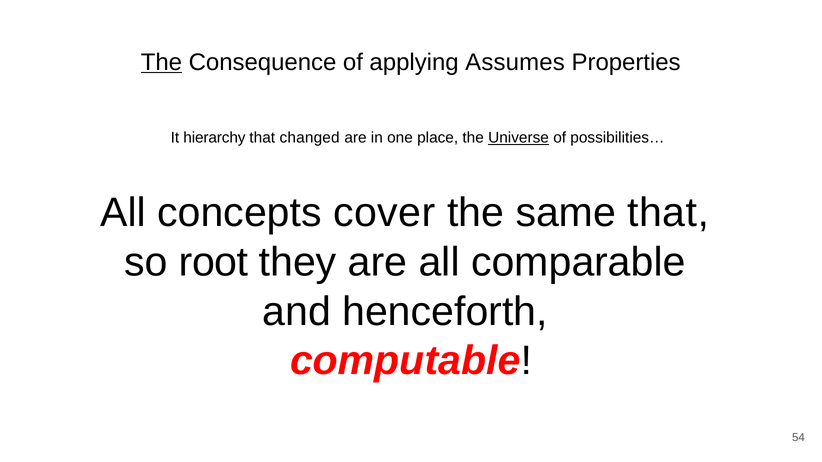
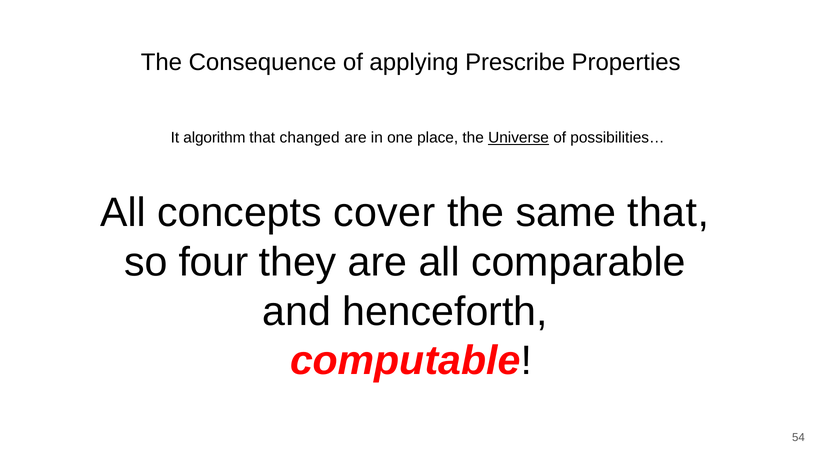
The underline: present -> none (161, 62)
Assumes: Assumes -> Prescribe (515, 62)
hierarchy: hierarchy -> algorithm (214, 138)
root: root -> four (213, 262)
